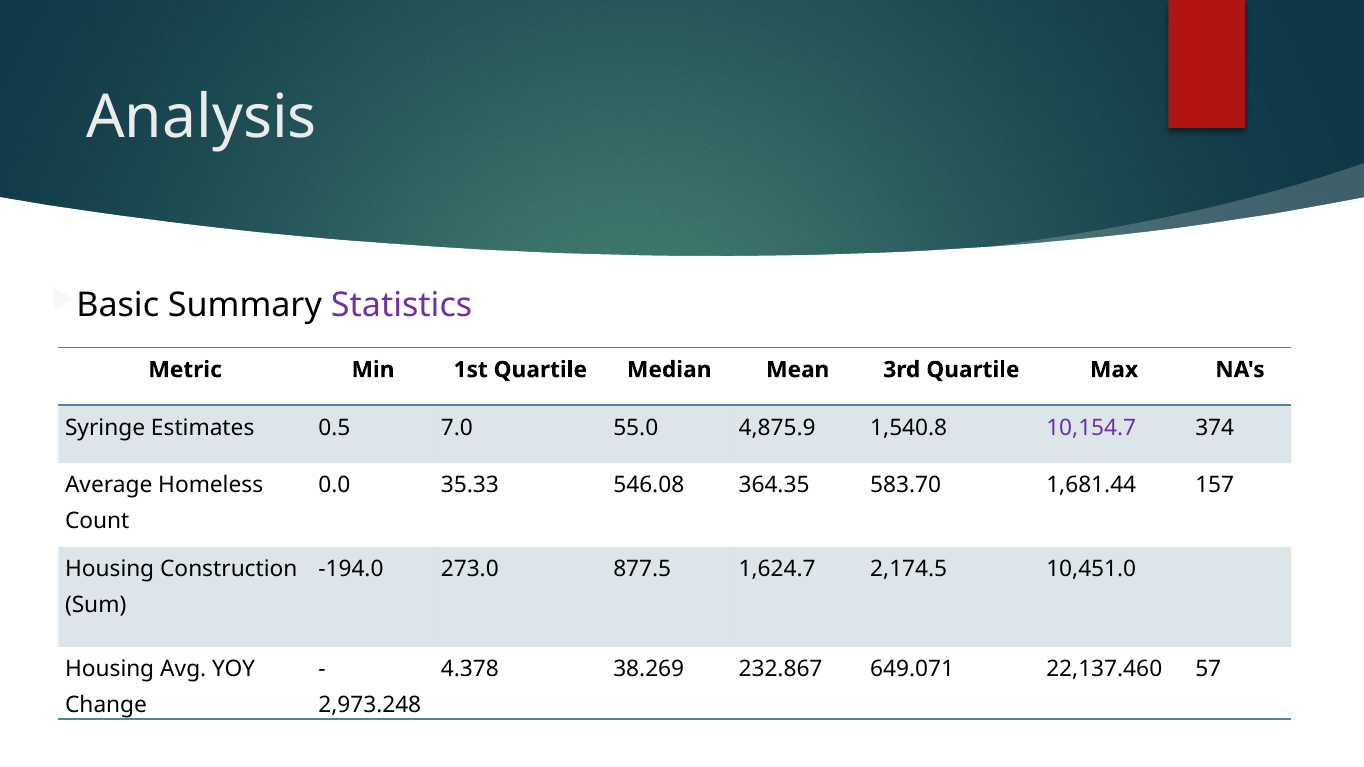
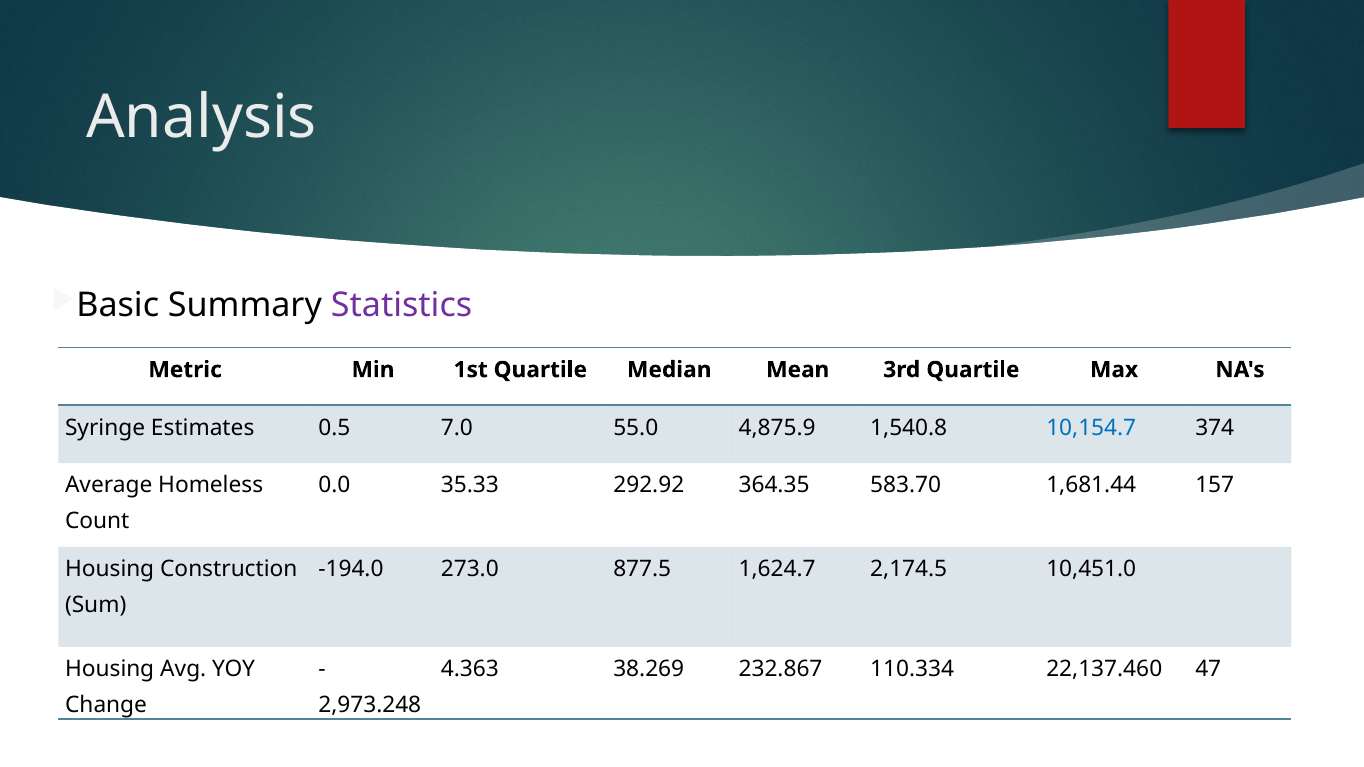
10,154.7 colour: purple -> blue (1091, 428)
546.08: 546.08 -> 292.92 (649, 486)
4.378: 4.378 -> 4.363 (470, 669)
649.071: 649.071 -> 110.334 (912, 669)
57: 57 -> 47 (1208, 669)
